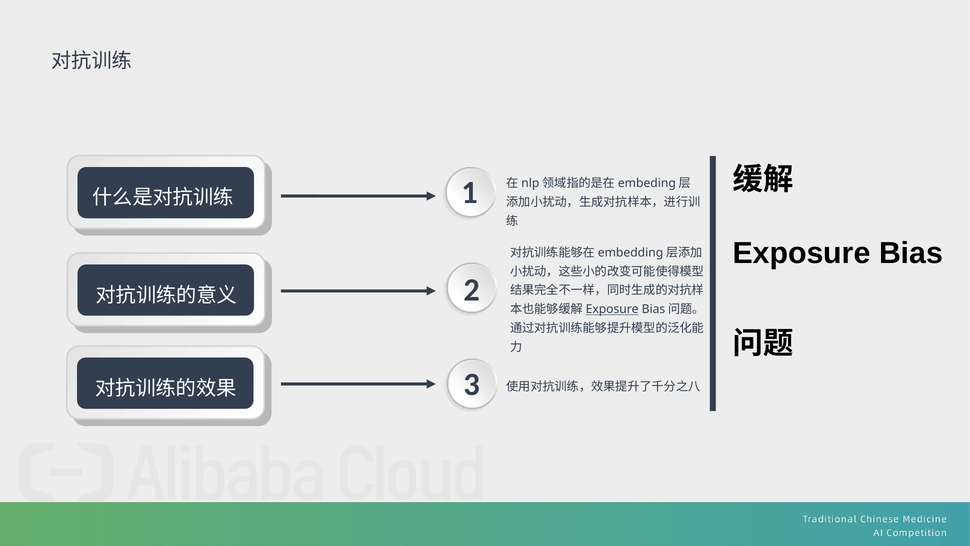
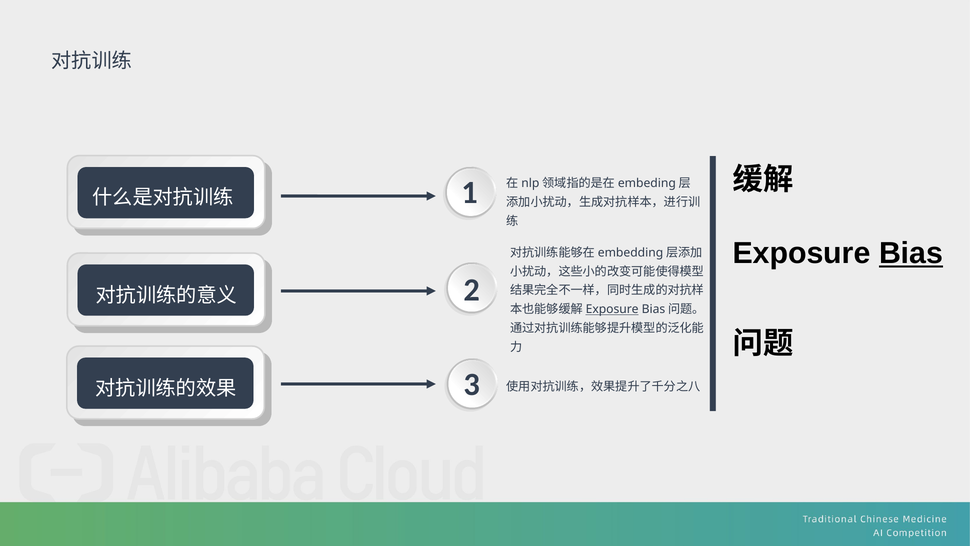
Bias underline: none -> present (911, 253)
